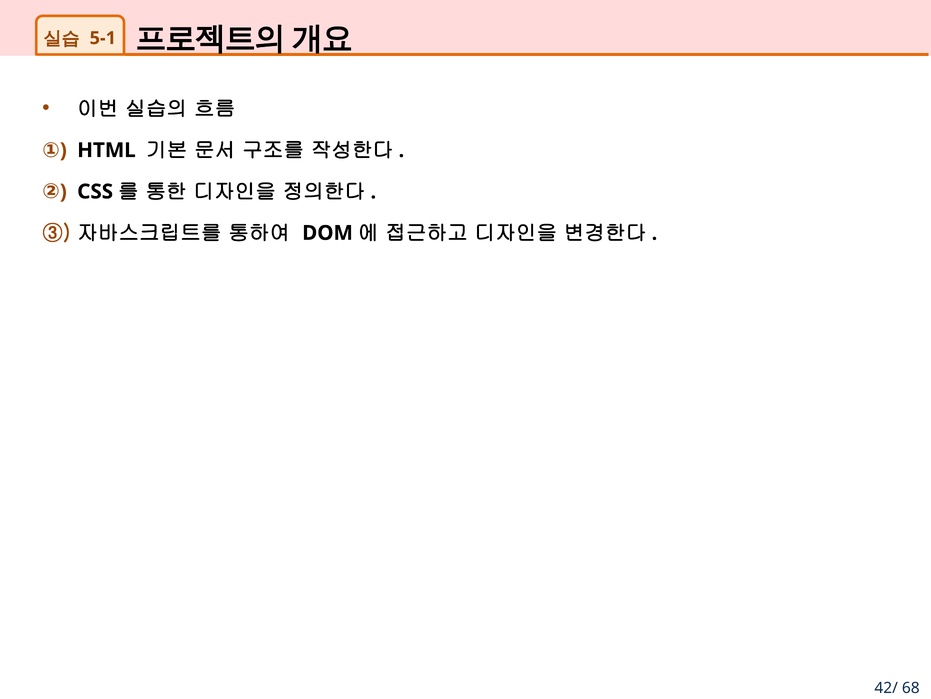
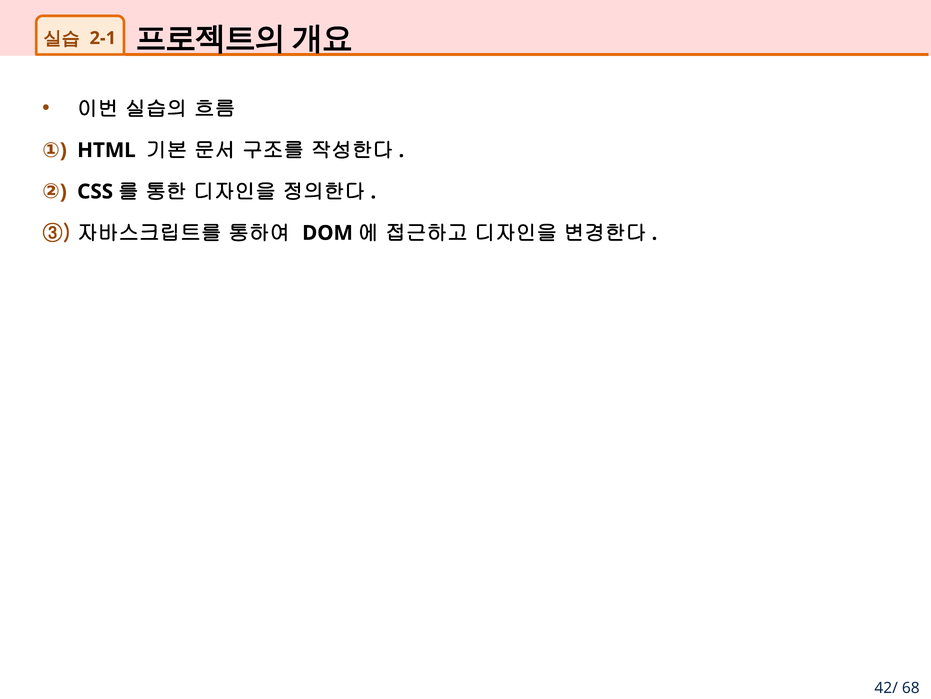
5-1: 5-1 -> 2-1 (103, 38)
